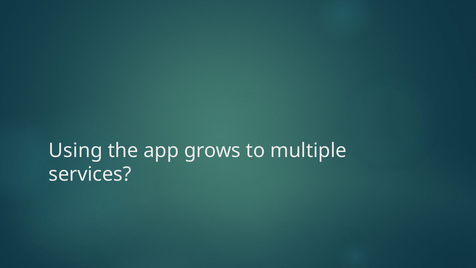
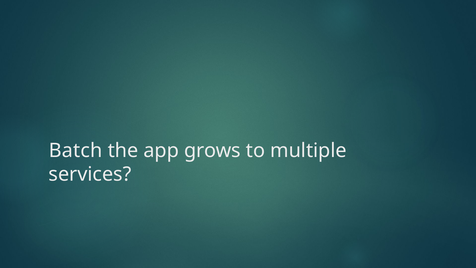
Using: Using -> Batch (76, 150)
